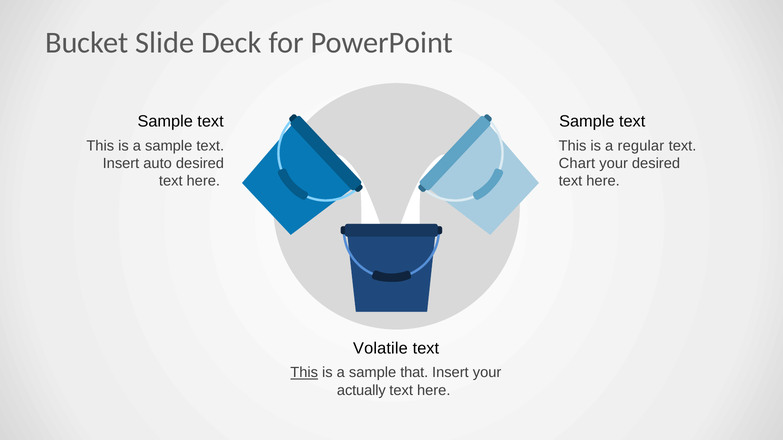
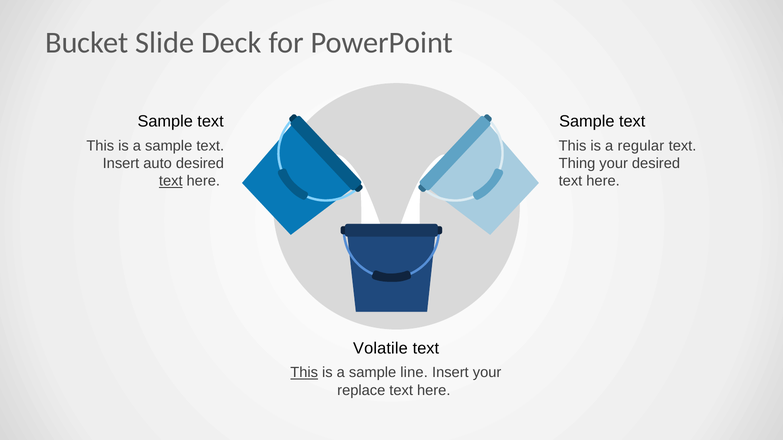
Chart: Chart -> Thing (577, 164)
text underline: none -> present (171, 181)
that: that -> line (414, 373)
actually: actually -> replace (361, 391)
